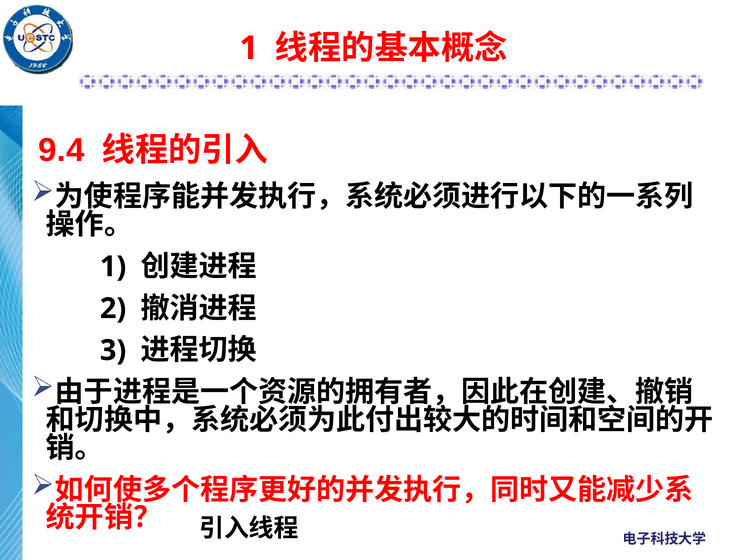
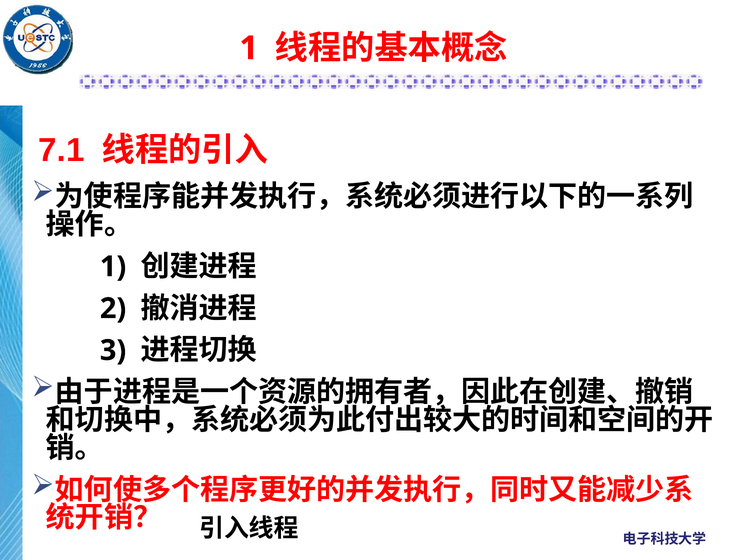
9.4: 9.4 -> 7.1 (61, 150)
